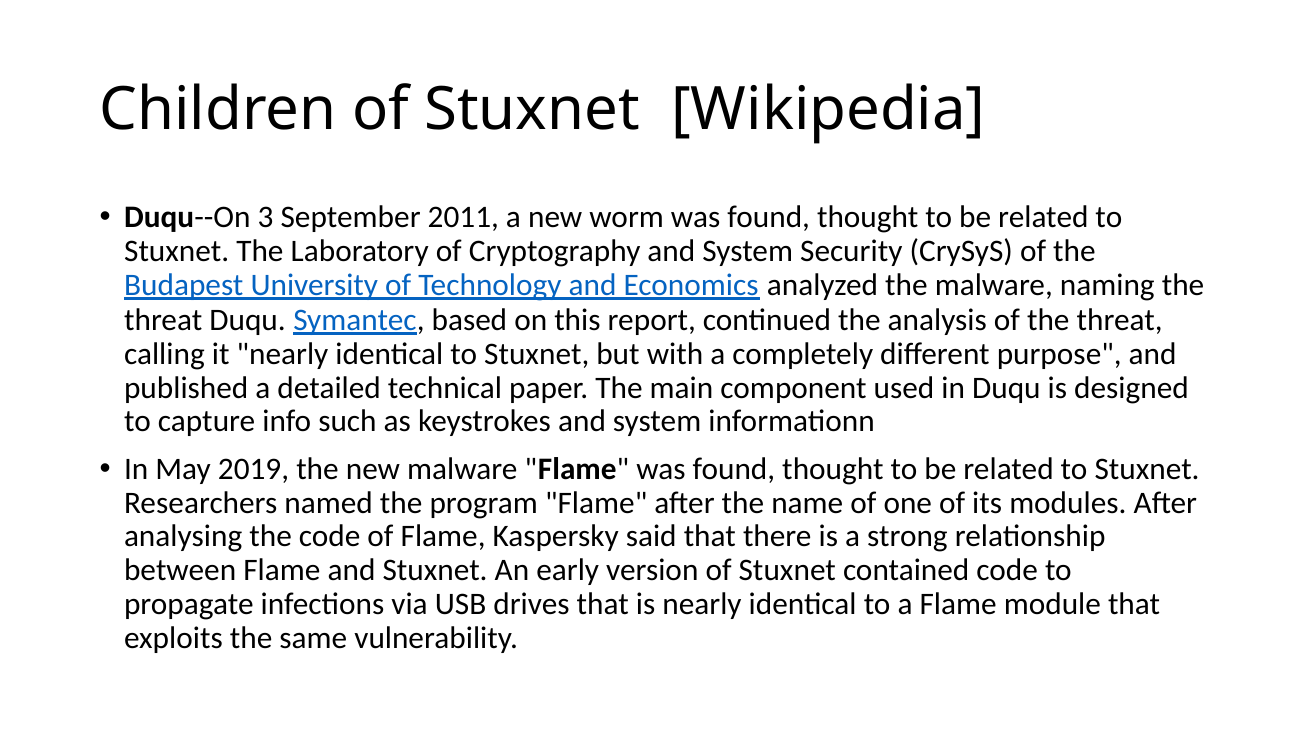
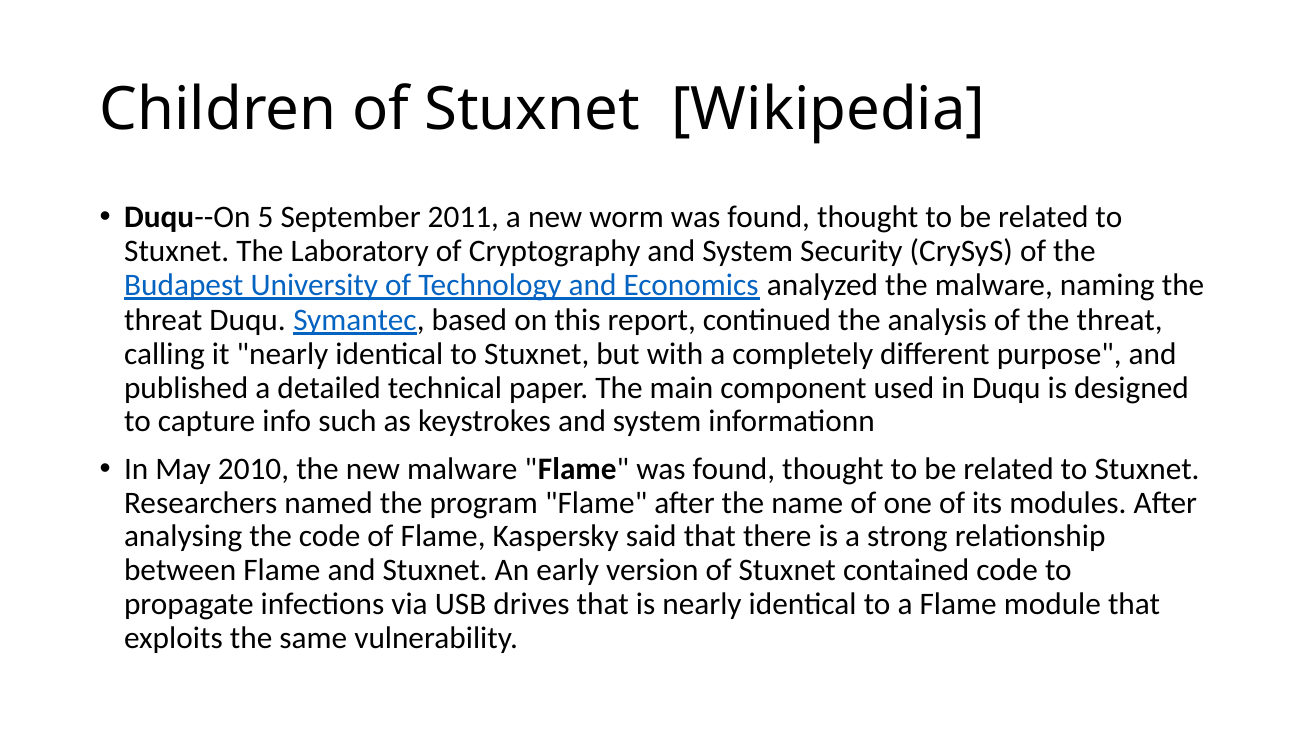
3: 3 -> 5 (266, 217)
2019: 2019 -> 2010 (254, 469)
